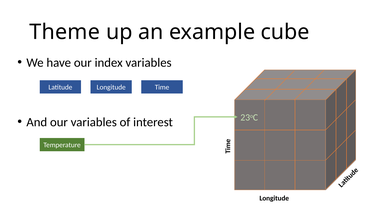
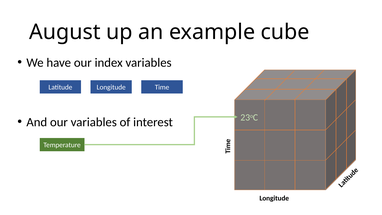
Theme: Theme -> August (65, 32)
